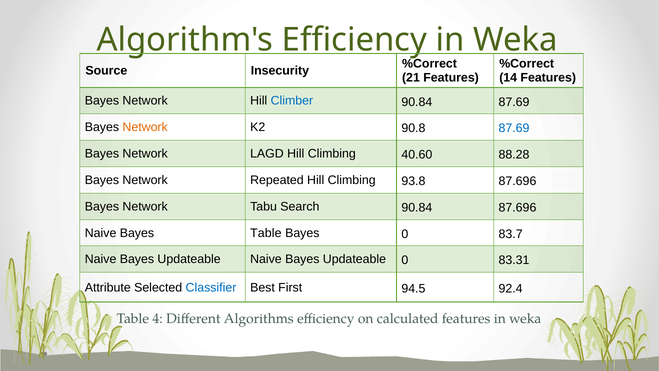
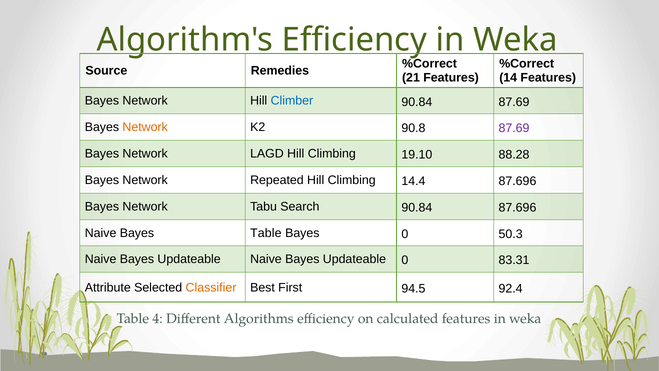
Insecurity: Insecurity -> Remedies (280, 71)
87.69 colour: blue -> purple (514, 128)
40.60: 40.60 -> 19.10 (417, 155)
93.8: 93.8 -> 14.4 (413, 181)
83.7: 83.7 -> 50.3 (511, 234)
Classifier colour: blue -> orange (211, 287)
